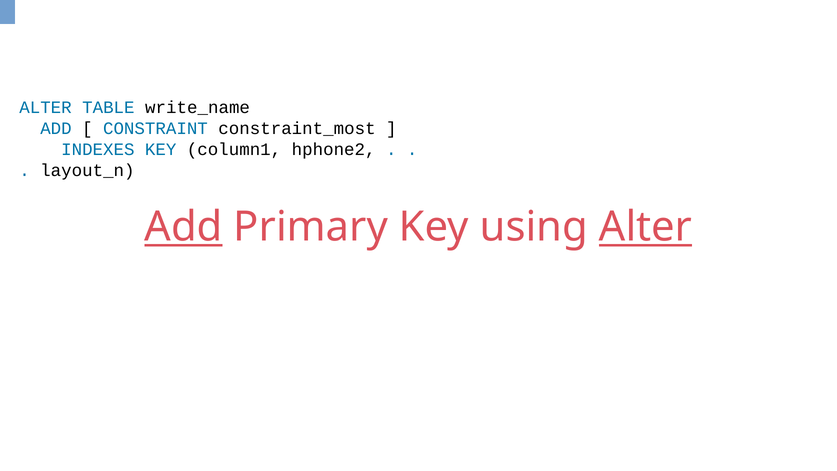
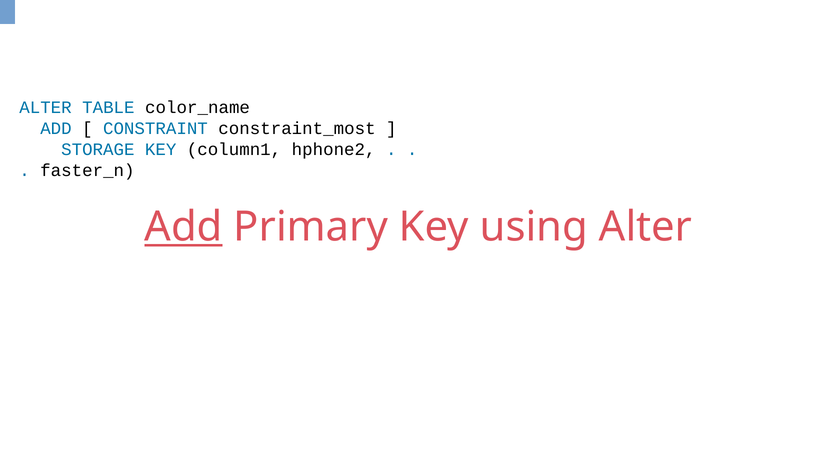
write_name: write_name -> color_name (198, 108)
INDEXES: INDEXES -> STORAGE (98, 150)
layout_n: layout_n -> faster_n (87, 170)
Alter underline: present -> none (646, 227)
